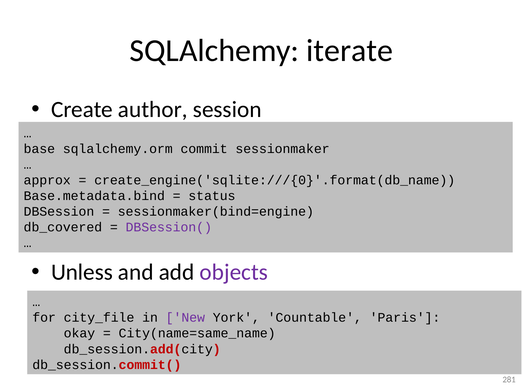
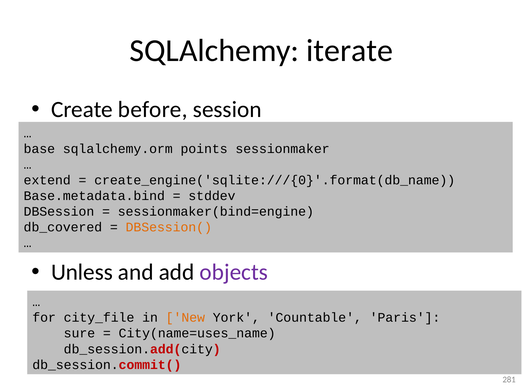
author: author -> before (153, 110)
commit: commit -> points (204, 149)
approx: approx -> extend (47, 180)
status: status -> stddev (212, 196)
DBSession( colour: purple -> orange (169, 227)
New colour: purple -> orange (185, 318)
okay: okay -> sure (79, 334)
City(name=same_name: City(name=same_name -> City(name=uses_name (197, 334)
